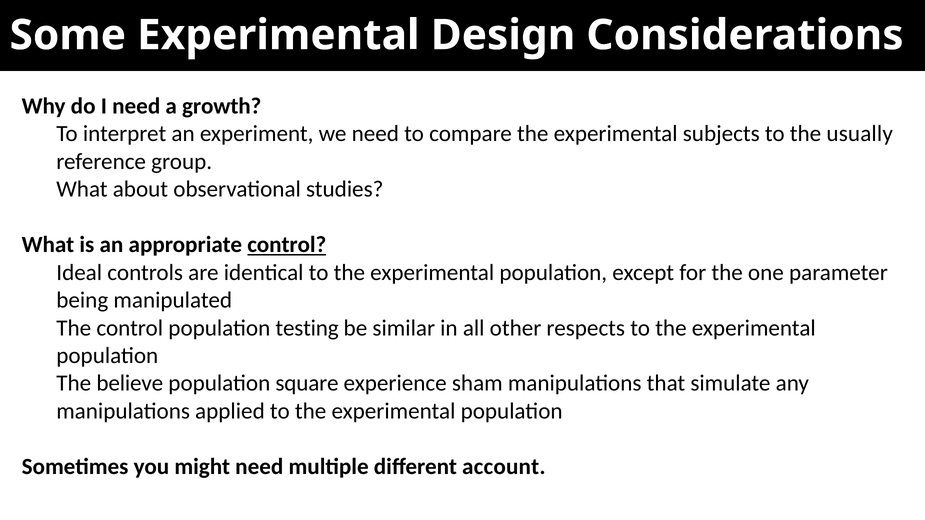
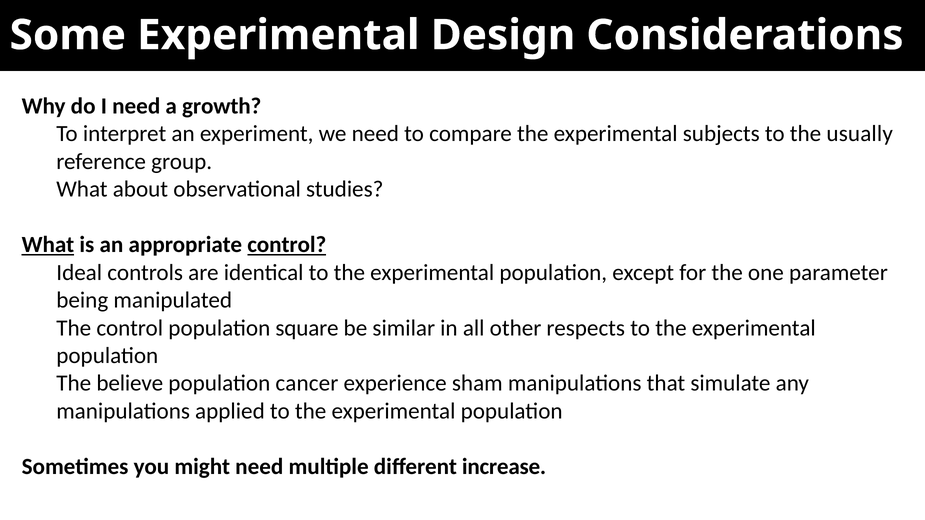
What underline: none -> present (48, 245)
testing: testing -> square (307, 328)
square: square -> cancer (307, 384)
account: account -> increase (504, 467)
